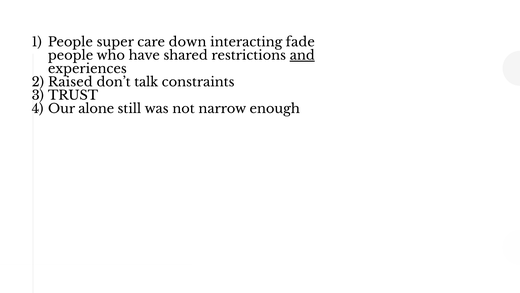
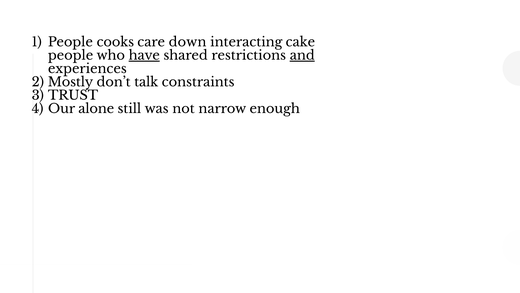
super: super -> cooks (115, 42)
fade: fade -> cake (300, 42)
have underline: none -> present (144, 55)
Raised: Raised -> Mostly (70, 82)
